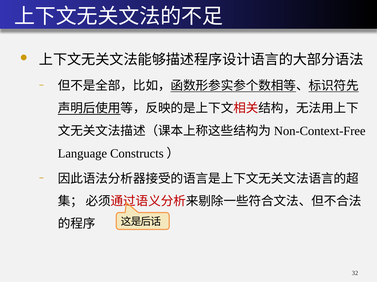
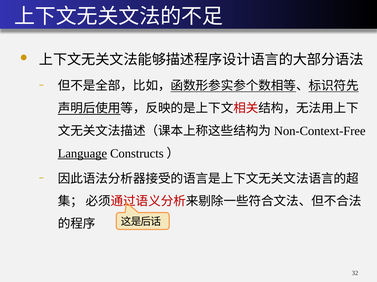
Language underline: none -> present (82, 154)
